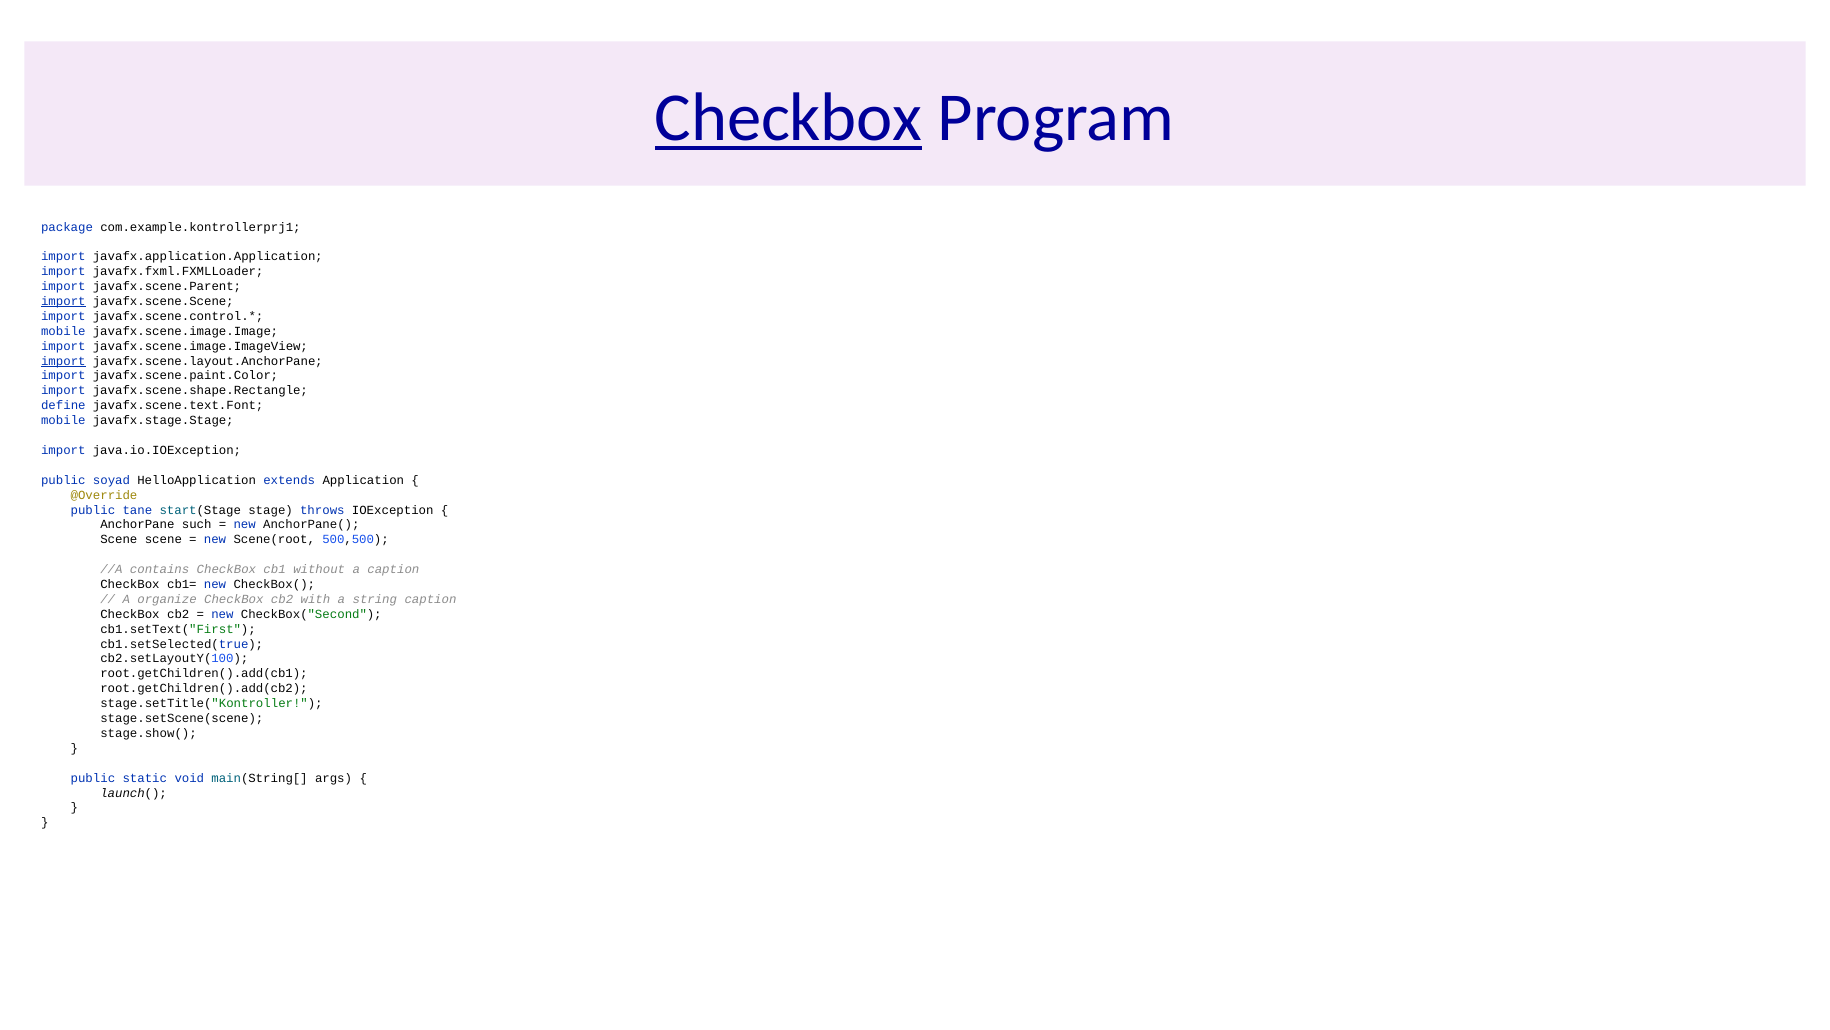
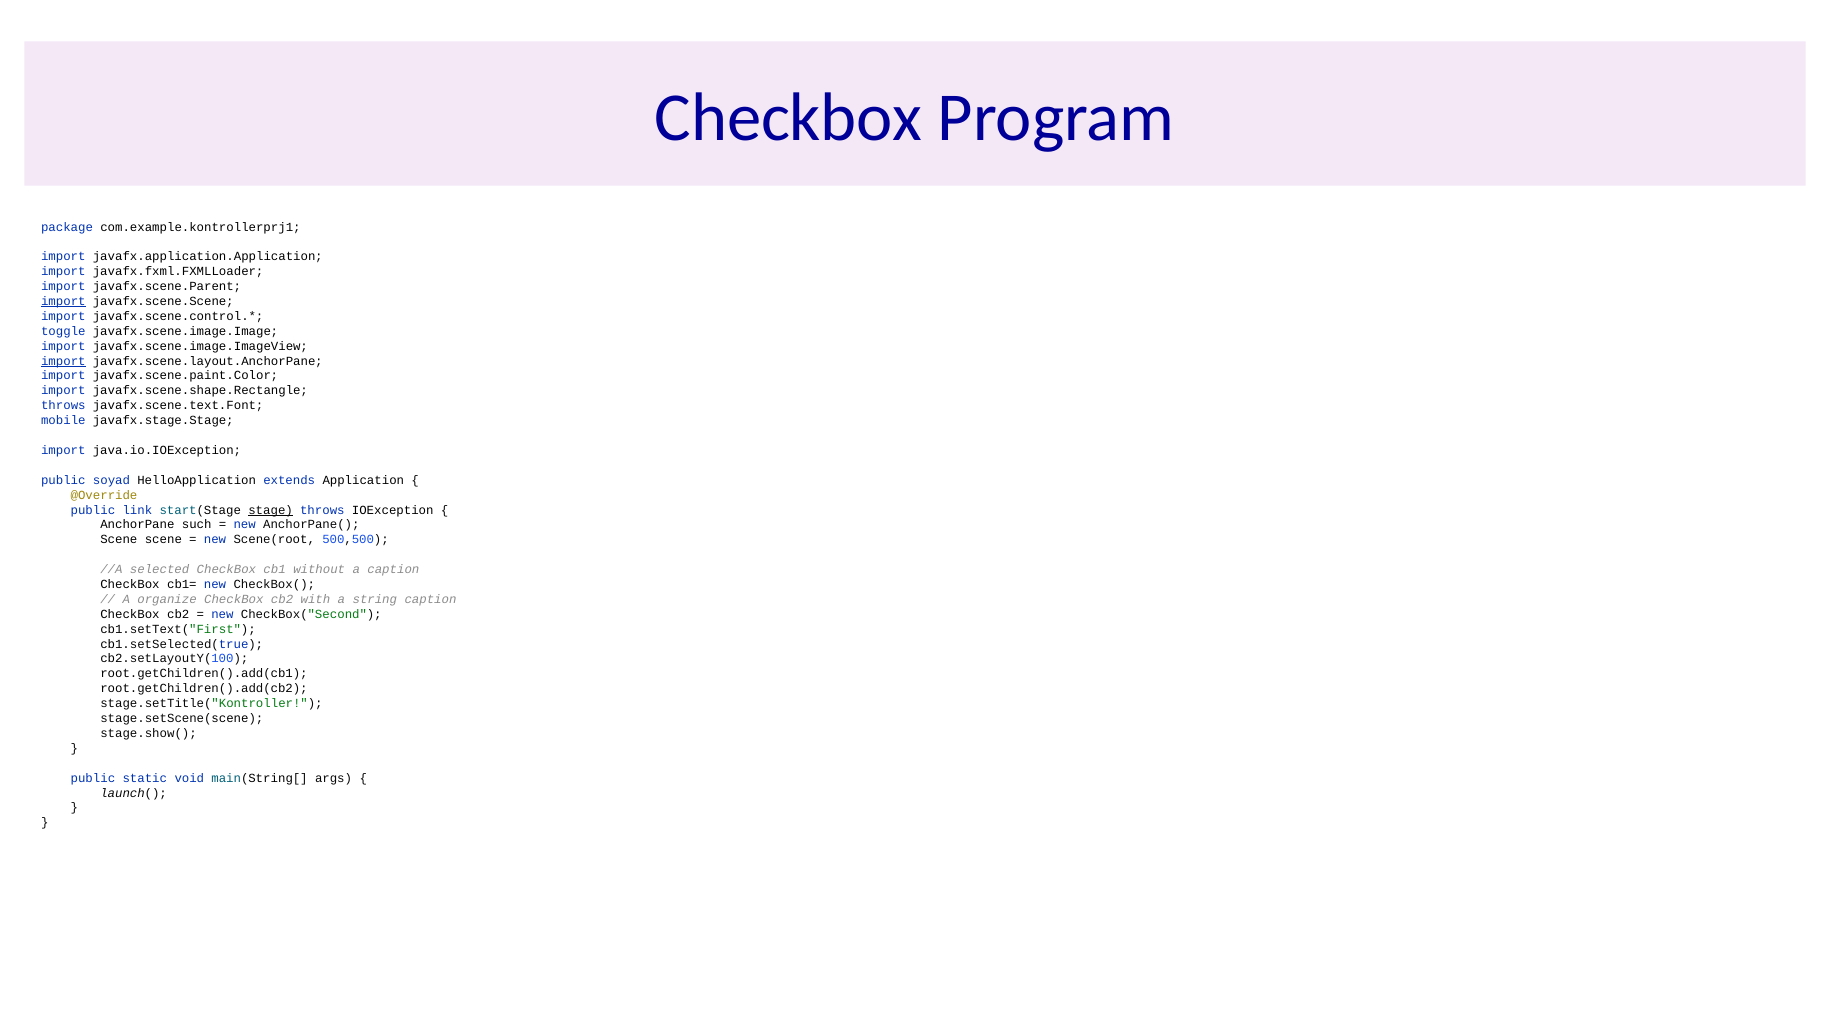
Checkbox underline: present -> none (789, 118)
mobile: mobile -> toggle (63, 331)
define: define -> throws (63, 405)
tane: tane -> link (137, 510)
stage underline: none -> present (271, 510)
contains: contains -> selected (160, 569)
